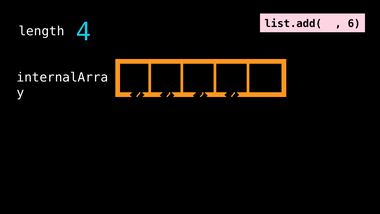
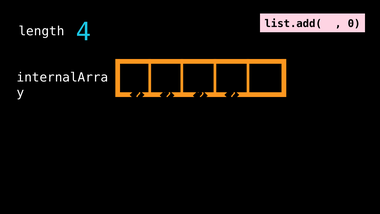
6: 6 -> 0 (354, 24)
